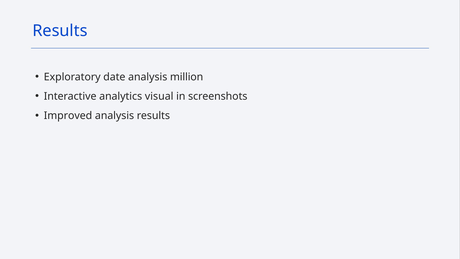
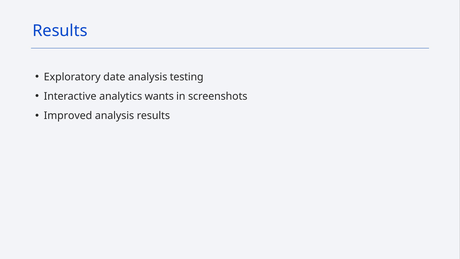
million: million -> testing (187, 77)
visual: visual -> wants (159, 96)
